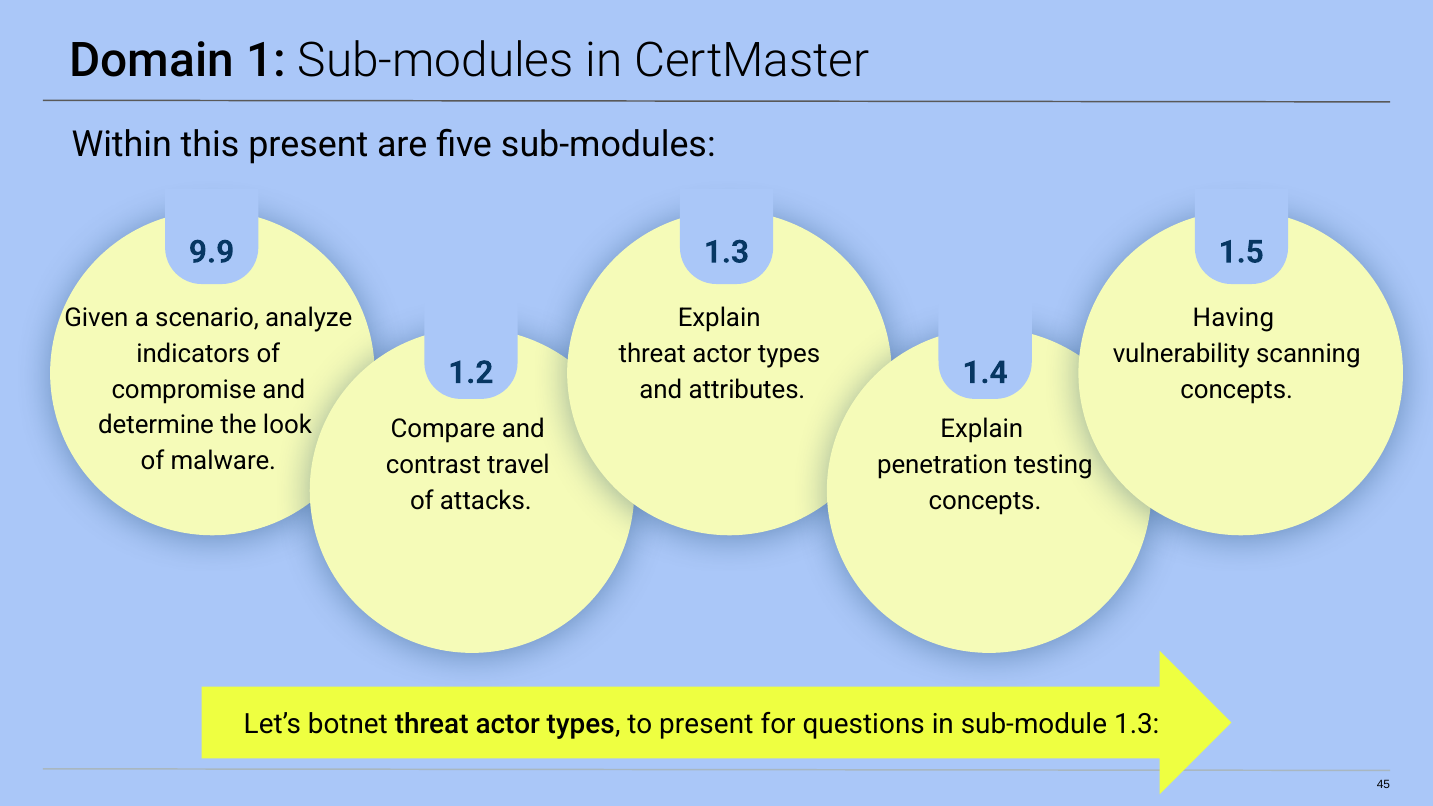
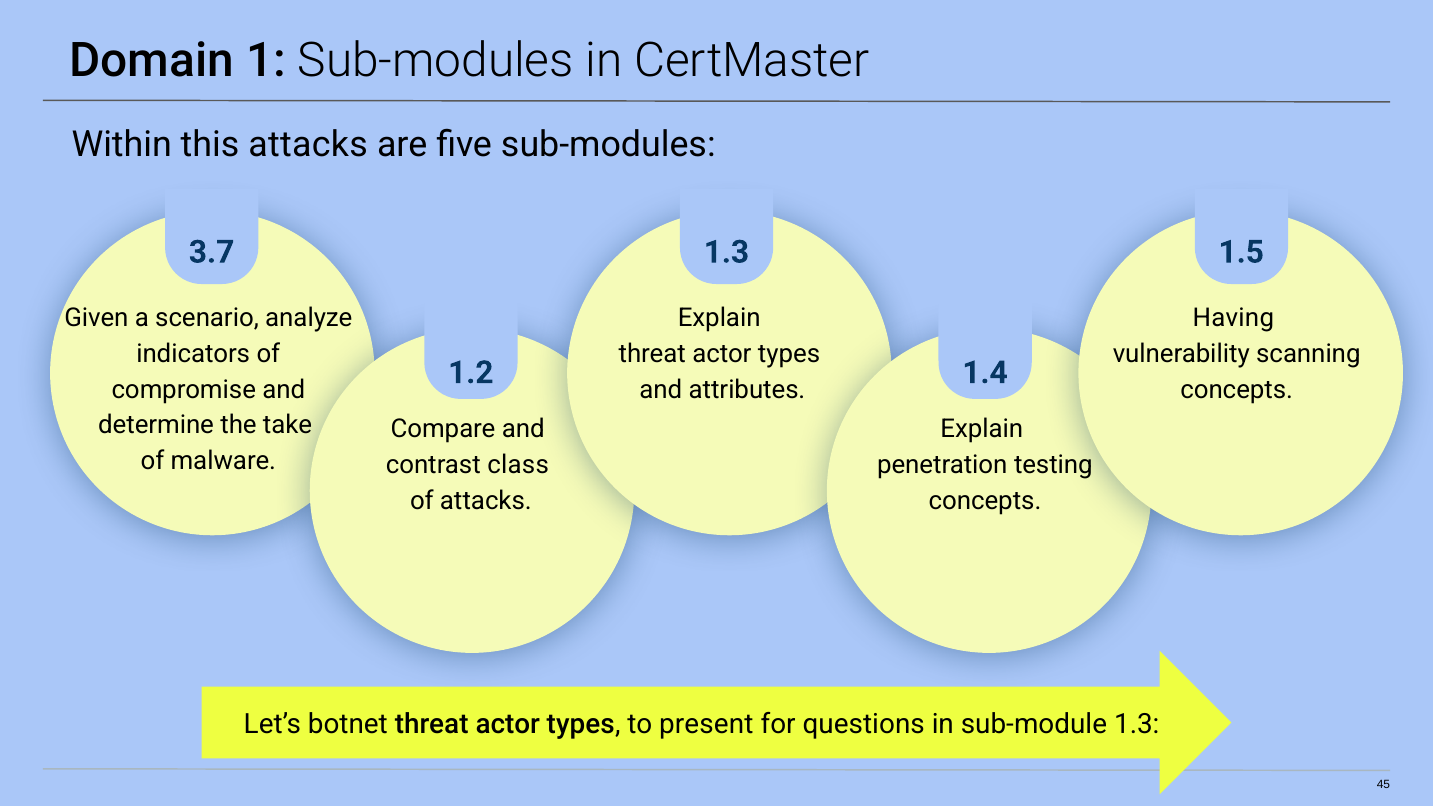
this present: present -> attacks (308, 144)
9.9: 9.9 -> 3.7 (212, 252)
look: look -> take (288, 425)
travel: travel -> class (518, 465)
